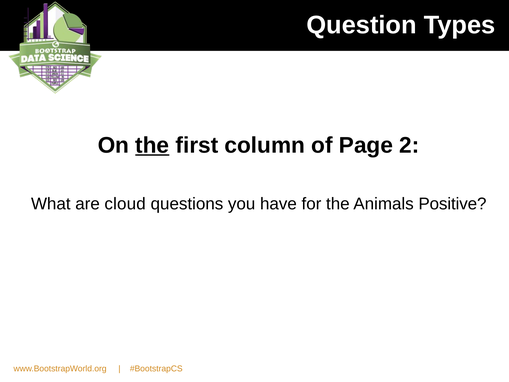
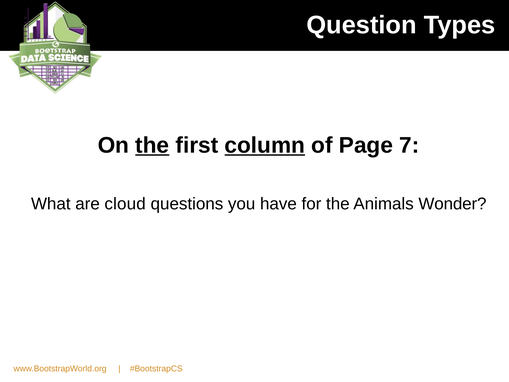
column underline: none -> present (265, 145)
2: 2 -> 7 (409, 145)
Positive: Positive -> Wonder (452, 204)
